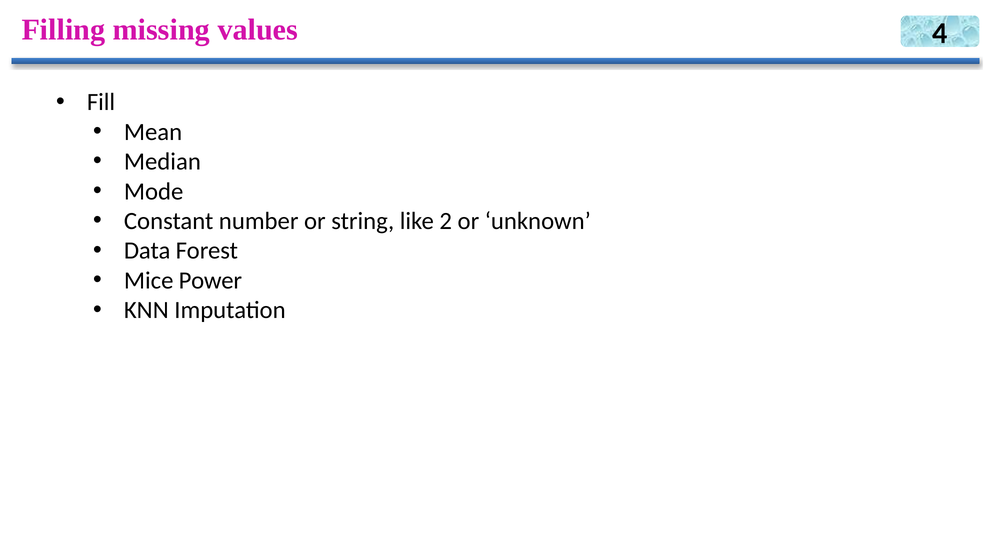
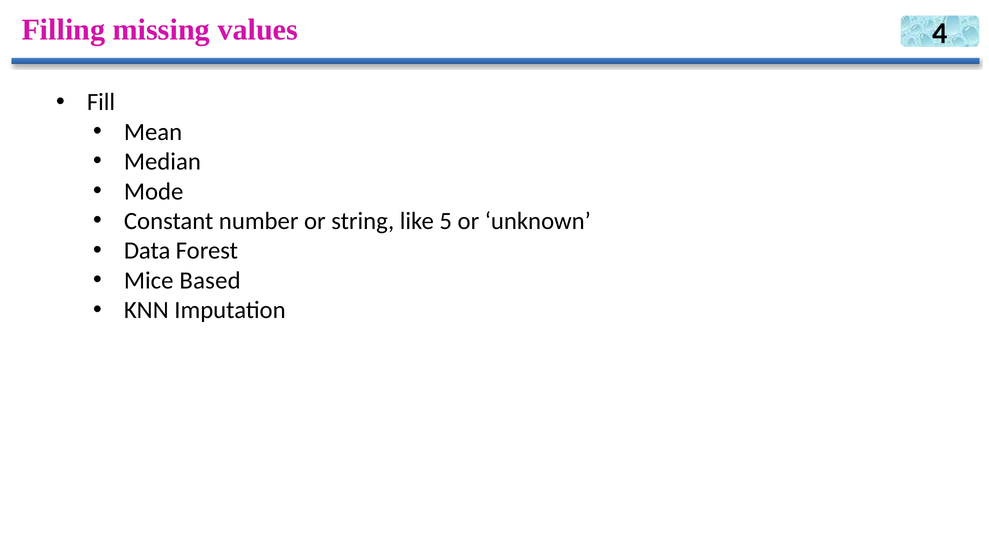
2: 2 -> 5 (446, 221)
Power: Power -> Based (210, 280)
